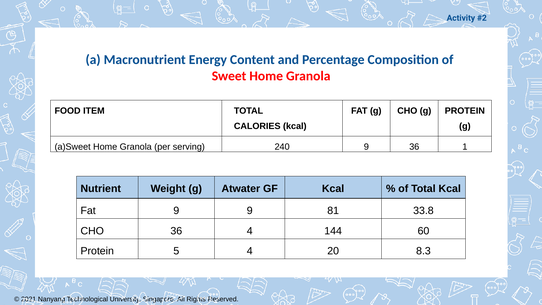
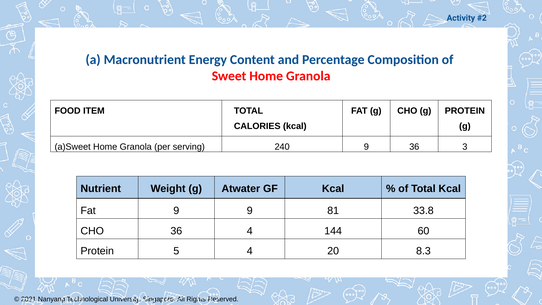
1: 1 -> 3 (465, 147)
